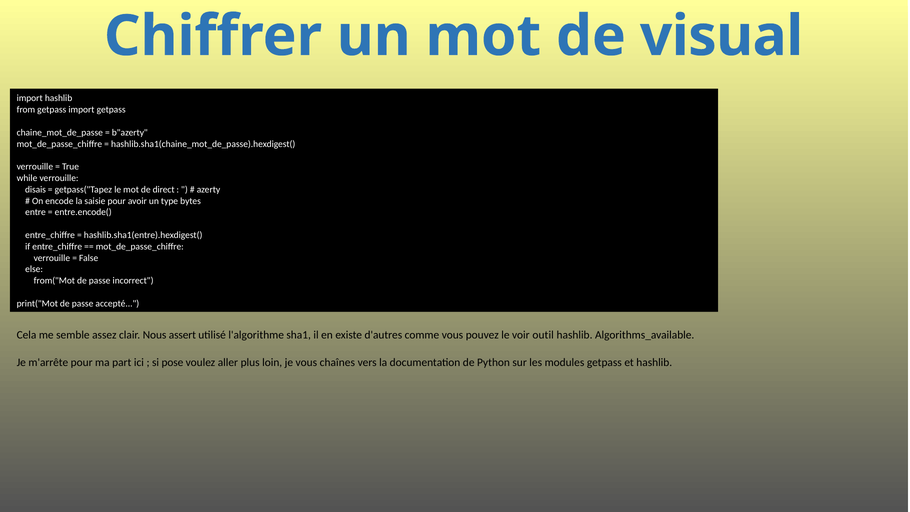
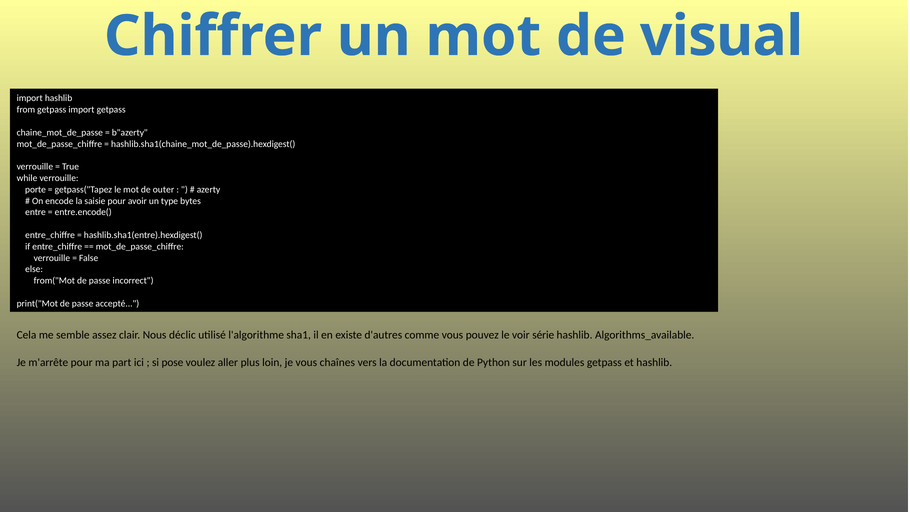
disais: disais -> porte (36, 189)
direct: direct -> outer (164, 189)
assert: assert -> déclic (182, 335)
outil: outil -> série (543, 335)
